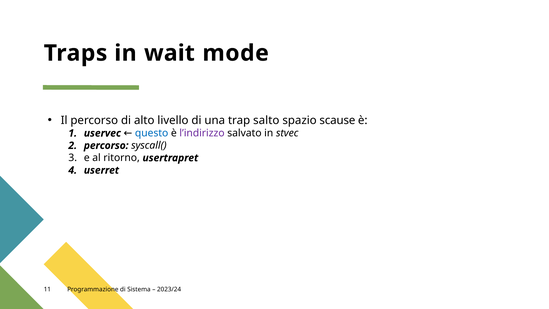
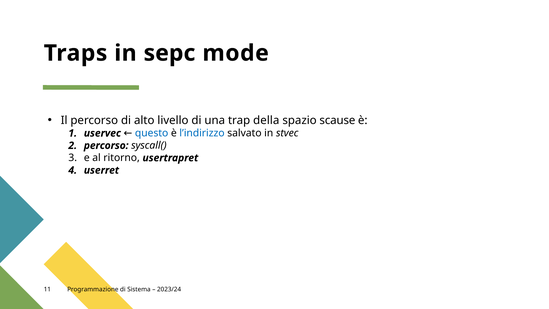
wait: wait -> sepc (169, 53)
salto: salto -> della (266, 120)
l’indirizzo colour: purple -> blue (202, 133)
